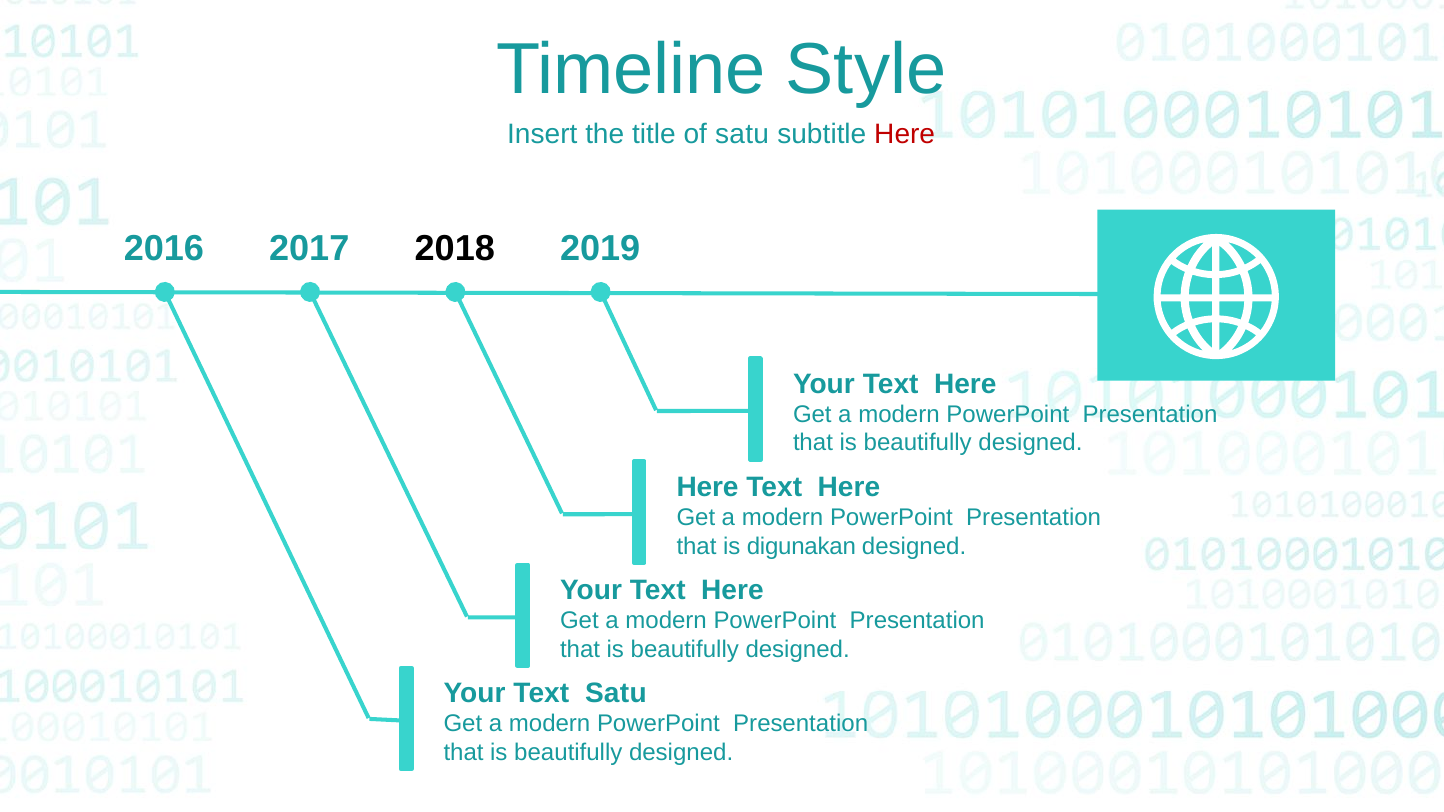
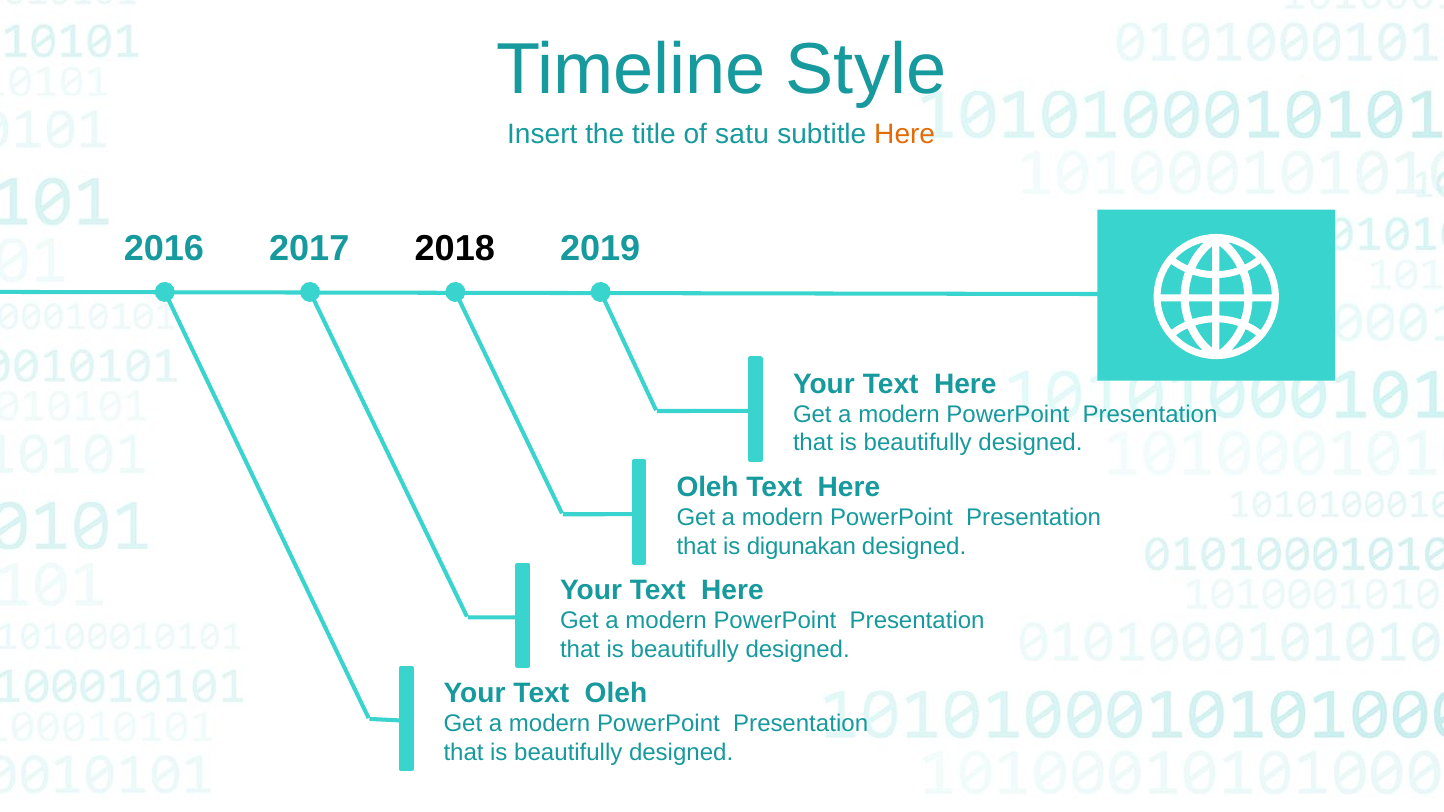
Here colour: red -> orange (905, 135)
Here: Here -> Oleh (708, 487)
Text Satu: Satu -> Oleh (616, 694)
